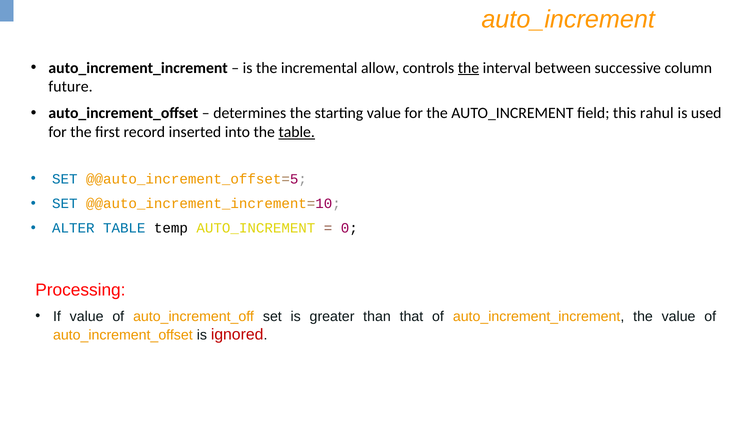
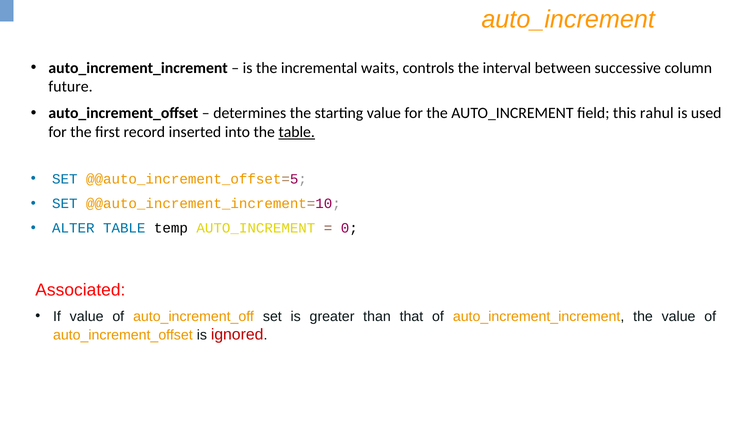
allow: allow -> waits (380, 68)
the underline: present -> none (468, 68)
Processing: Processing -> Associated (80, 290)
